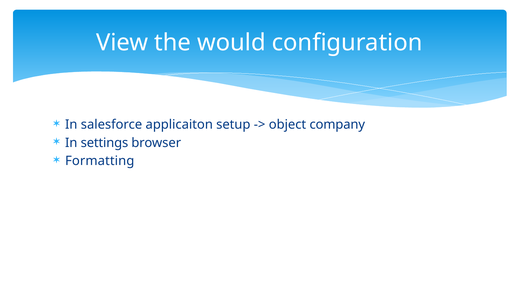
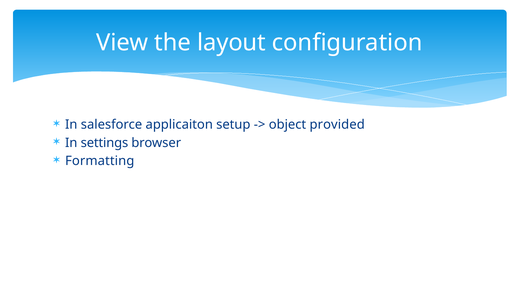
would: would -> layout (231, 43)
company: company -> provided (337, 125)
